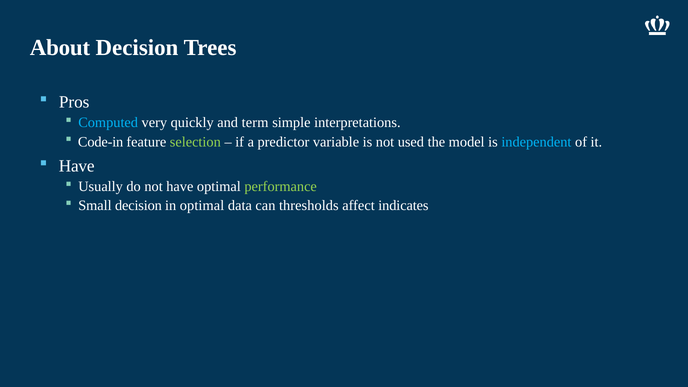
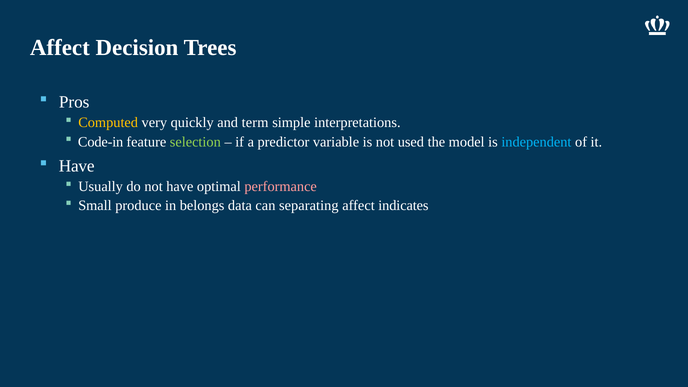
About: About -> Affect (60, 48)
Computed colour: light blue -> yellow (108, 123)
performance colour: light green -> pink (281, 187)
Small decision: decision -> produce (138, 206)
in optimal: optimal -> belongs (202, 206)
thresholds: thresholds -> separating (309, 206)
